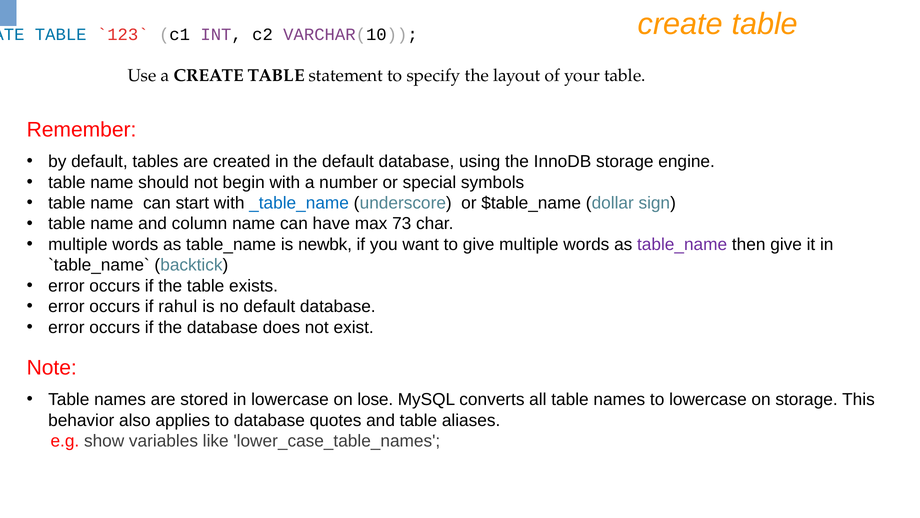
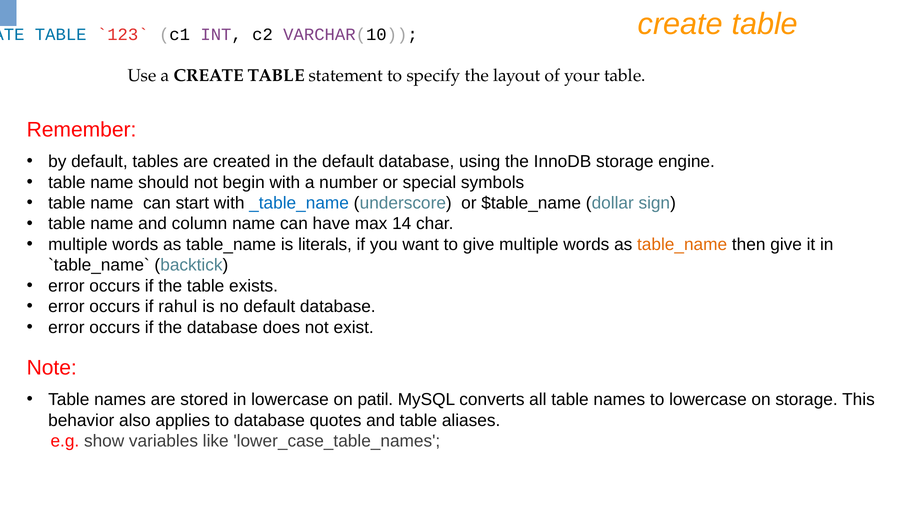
73: 73 -> 14 (402, 224)
newbk: newbk -> literals (325, 244)
table_name colour: purple -> orange (682, 244)
lose: lose -> patil (375, 399)
